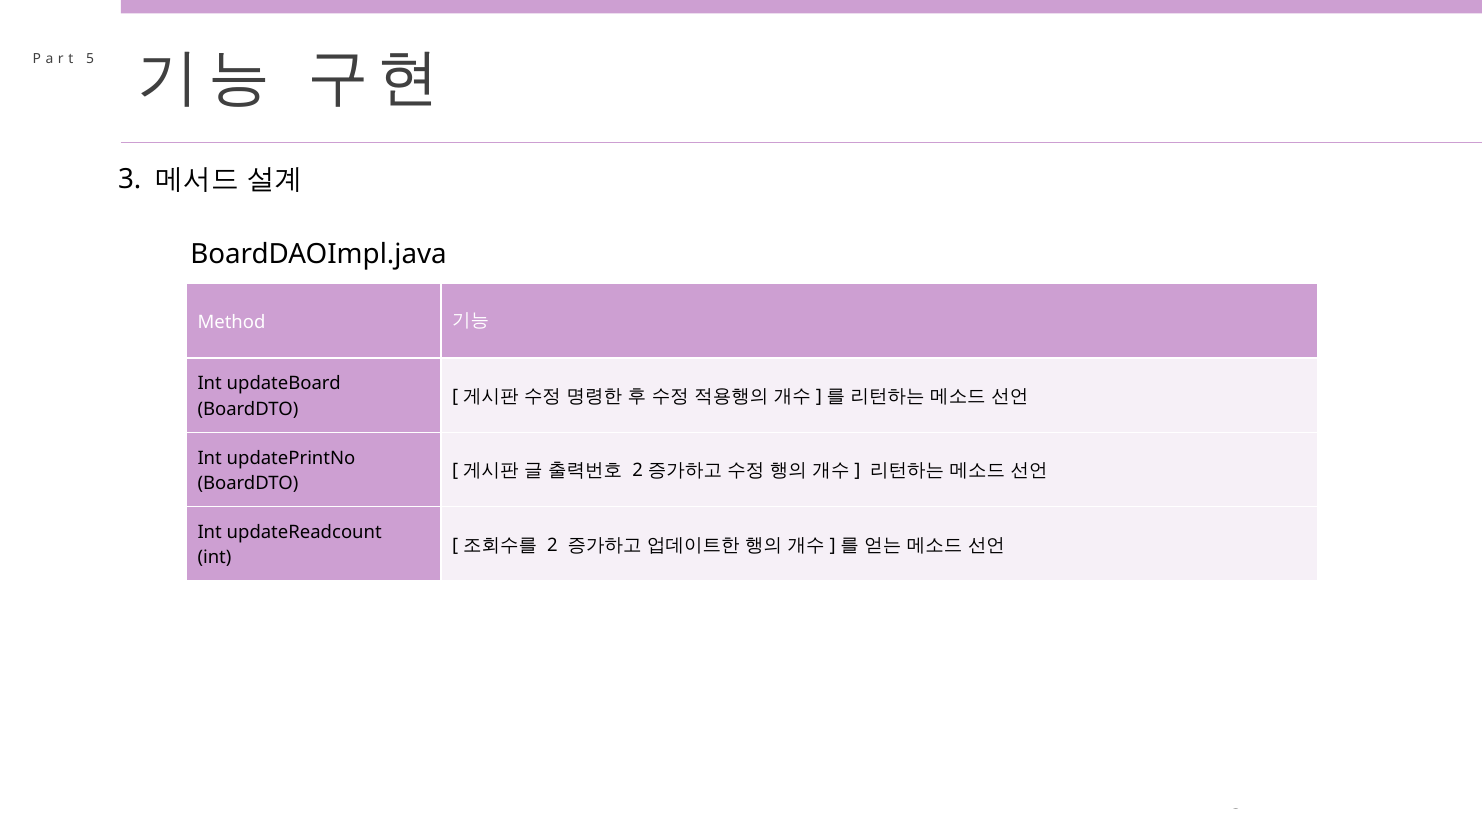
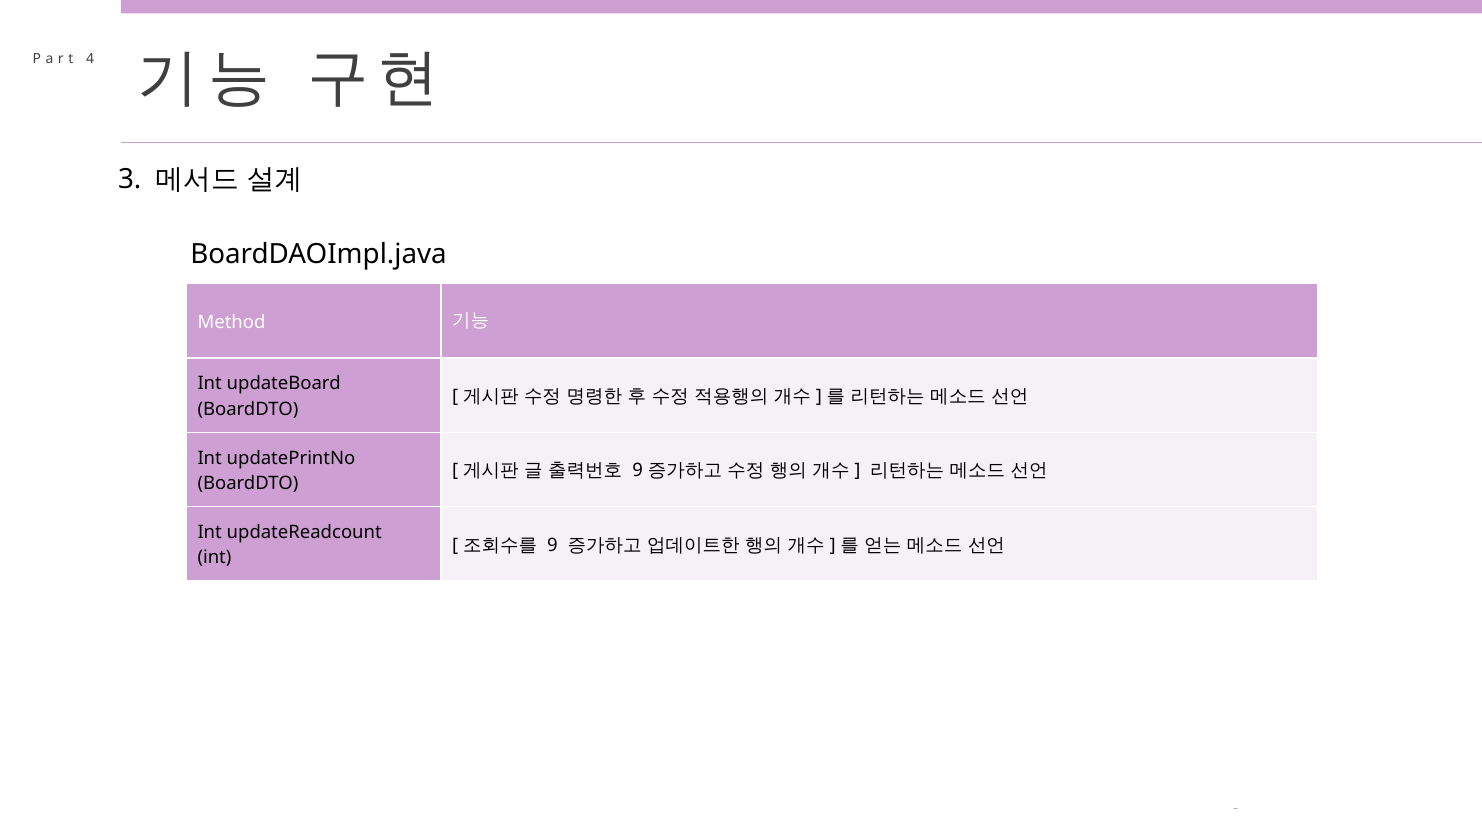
5: 5 -> 4 (90, 59)
2: 2 -> 9 (638, 470)
2: 2 -> 9 (553, 545)
